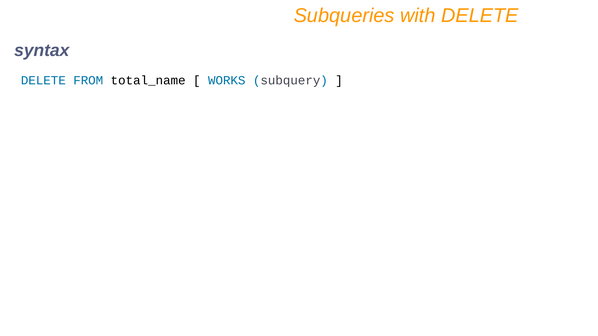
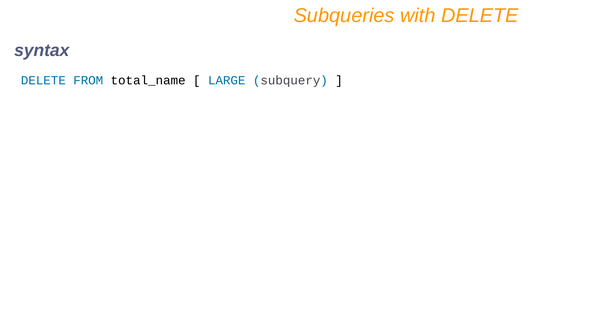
WORKS: WORKS -> LARGE (227, 80)
